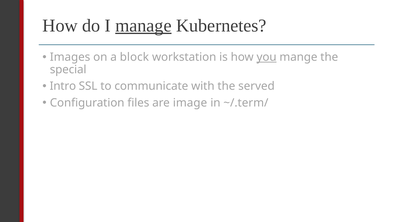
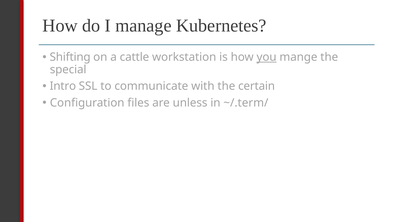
manage underline: present -> none (143, 26)
Images: Images -> Shifting (70, 57)
block: block -> cattle (134, 57)
served: served -> certain (257, 86)
image: image -> unless (190, 103)
